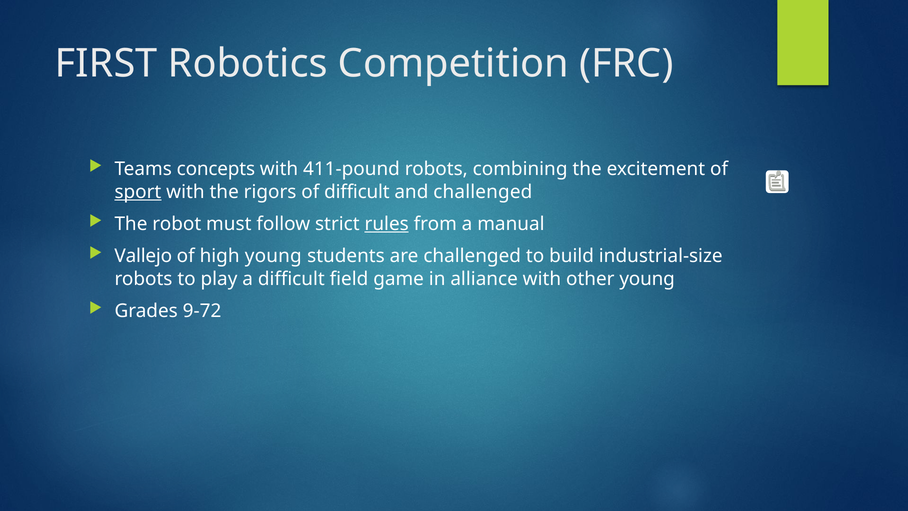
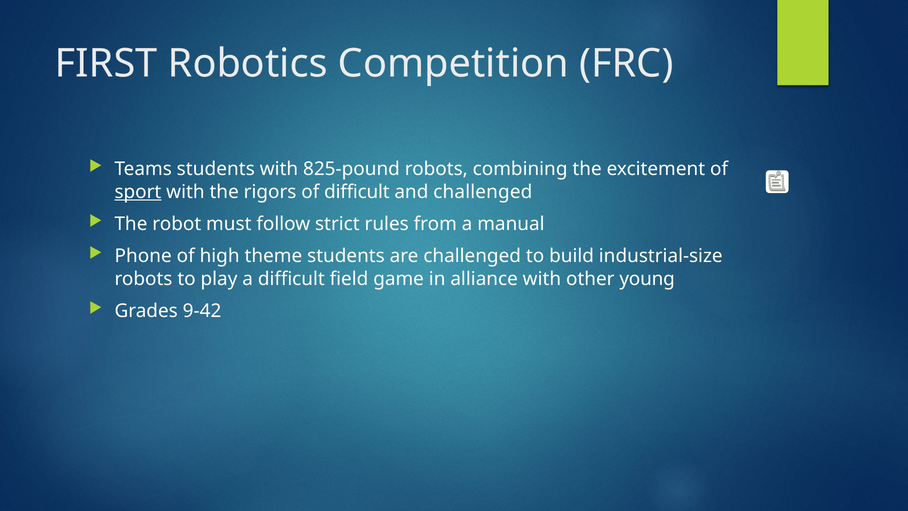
Teams concepts: concepts -> students (216, 169)
411-pound: 411-pound -> 825-pound (351, 169)
rules underline: present -> none (387, 224)
Vallejo: Vallejo -> Phone (143, 256)
high young: young -> theme (273, 256)
9-72: 9-72 -> 9-42 (202, 311)
